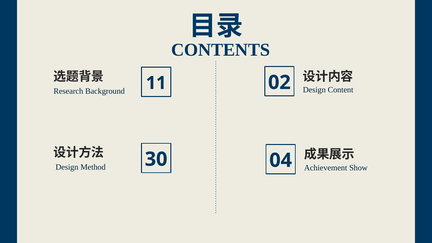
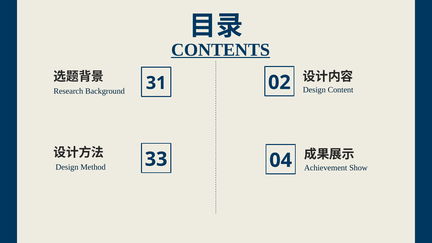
CONTENTS underline: none -> present (221, 50)
11: 11 -> 31 (156, 83)
30: 30 -> 33 (156, 159)
